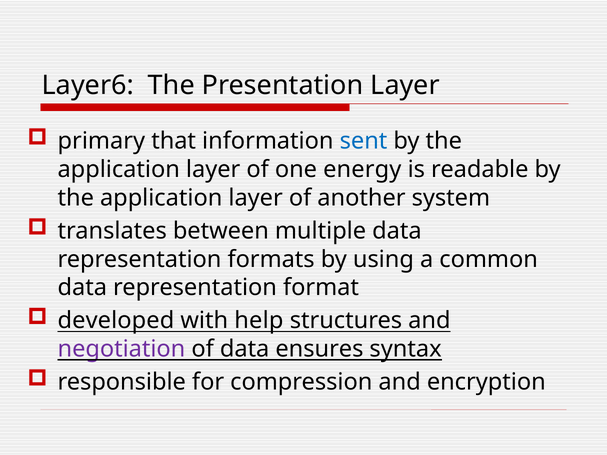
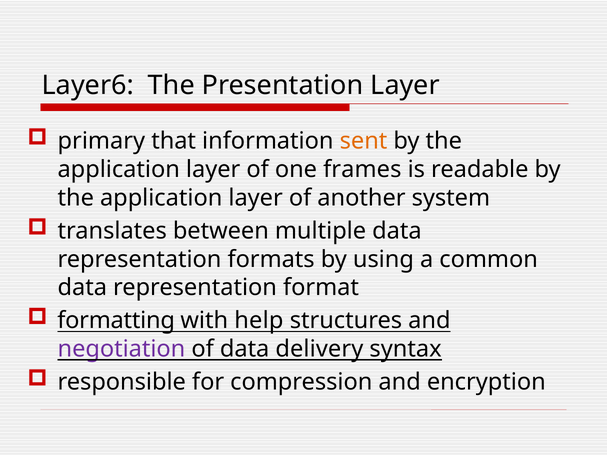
sent colour: blue -> orange (364, 141)
energy: energy -> frames (362, 170)
developed: developed -> formatting (116, 321)
ensures: ensures -> delivery (319, 349)
